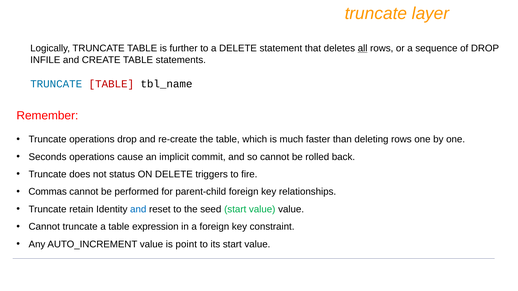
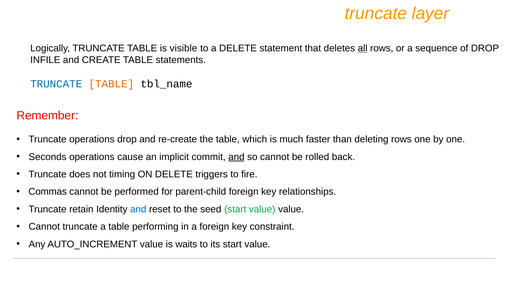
further: further -> visible (184, 48)
TABLE colour: red -> orange (111, 84)
and underline: none -> present (236, 157)
status: status -> timing (122, 175)
expression: expression -> performing (155, 227)
point: point -> waits (186, 244)
